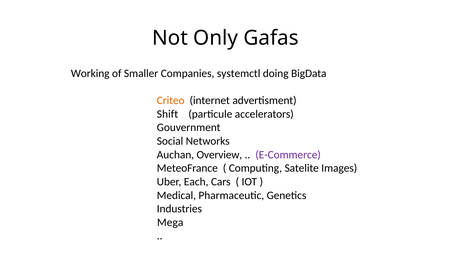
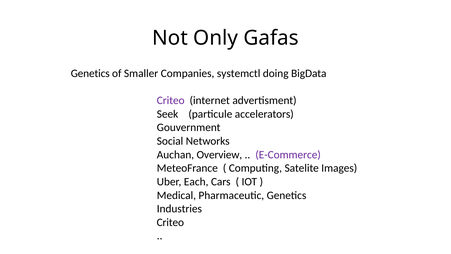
Working: Working -> Genetics (90, 73)
Criteo colour: orange -> purple (171, 100)
Shift: Shift -> Seek (168, 114)
Mega: Mega -> Criteo (170, 222)
